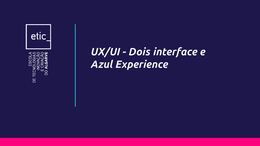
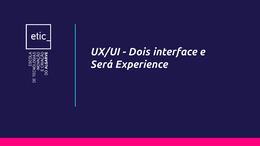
Azul: Azul -> Será (102, 65)
